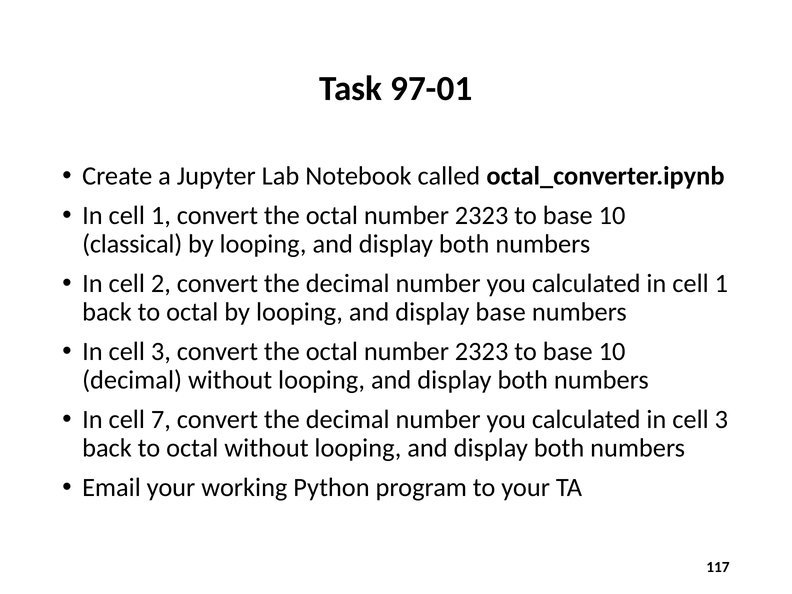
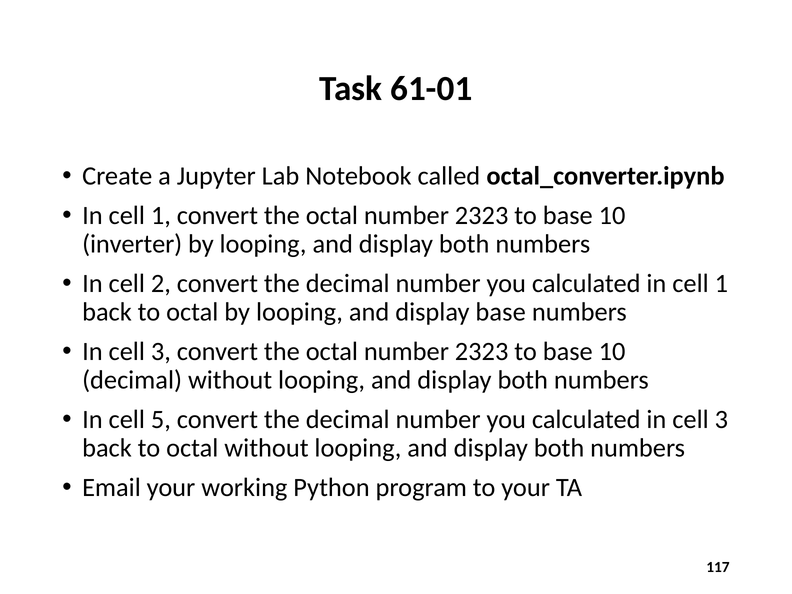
97-01: 97-01 -> 61-01 (431, 89)
classical: classical -> inverter (132, 244)
7: 7 -> 5 (161, 420)
